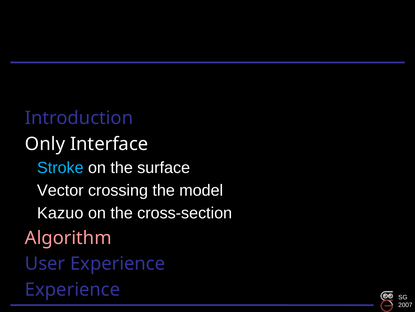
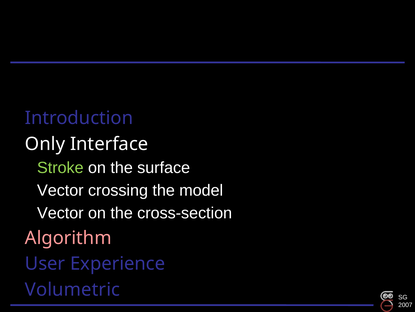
Stroke colour: light blue -> light green (60, 168)
Kazuo: Kazuo -> Vector (60, 213)
Experience: Experience -> Volumetric (73, 289)
